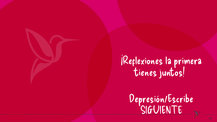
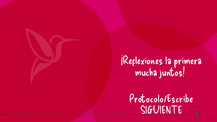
tienes: tienes -> mucha (146, 72)
Depresión/Escribe: Depresión/Escribe -> Protocolo/Escribe (161, 99)
